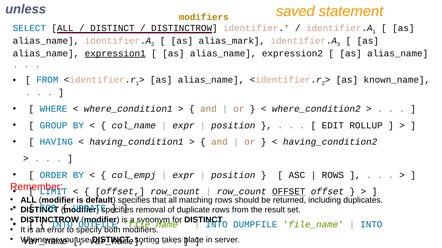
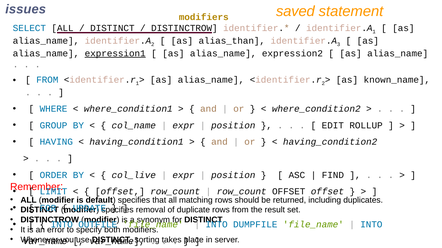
unless: unless -> issues (26, 9)
alias_mark: alias_mark -> alias_than (232, 41)
col_empj: col_empj -> col_live (134, 175)
ROWS: ROWS -> FIND (333, 175)
OFFSET underline: present -> none (289, 192)
